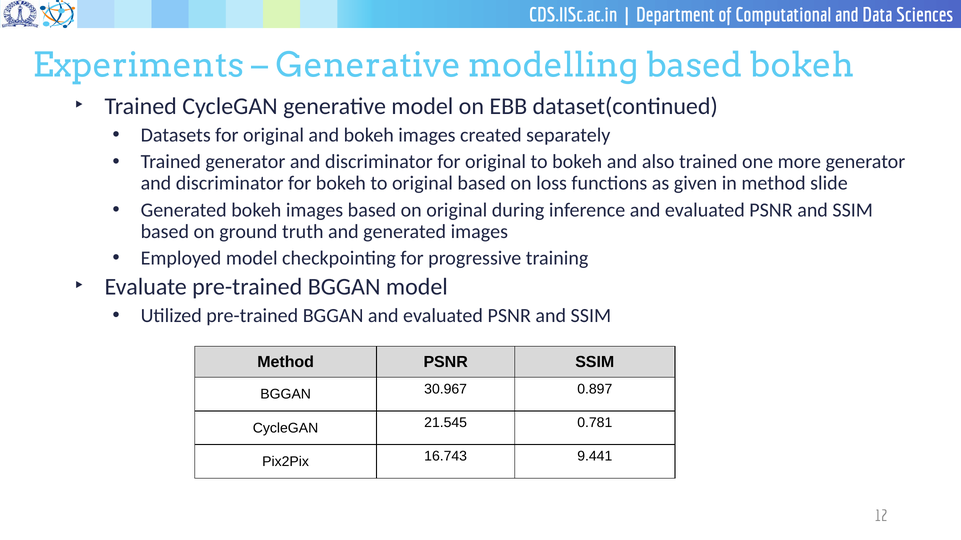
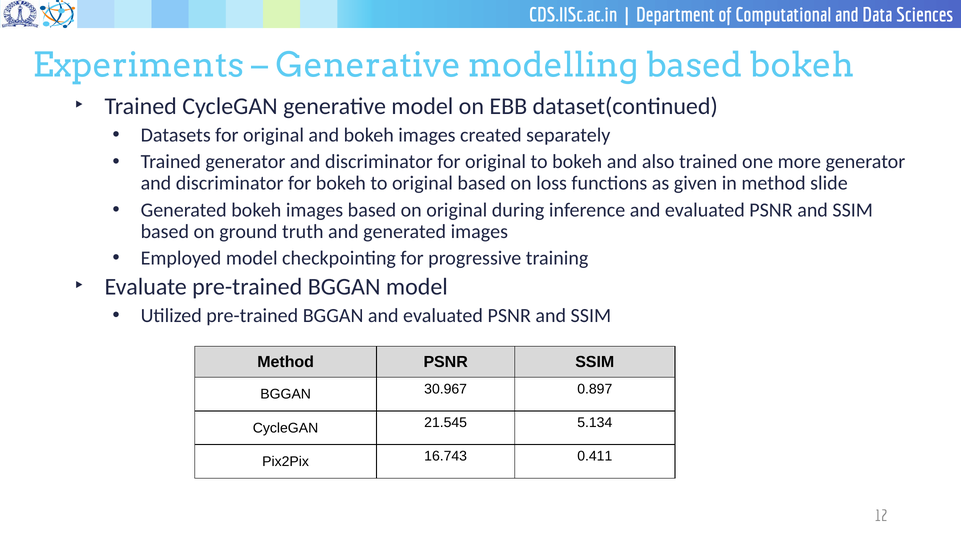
0.781: 0.781 -> 5.134 (595, 423)
9.441: 9.441 -> 0.411 (595, 457)
